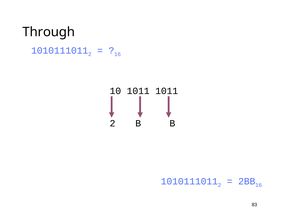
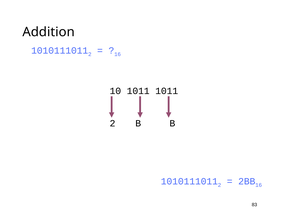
Through: Through -> Addition (49, 32)
